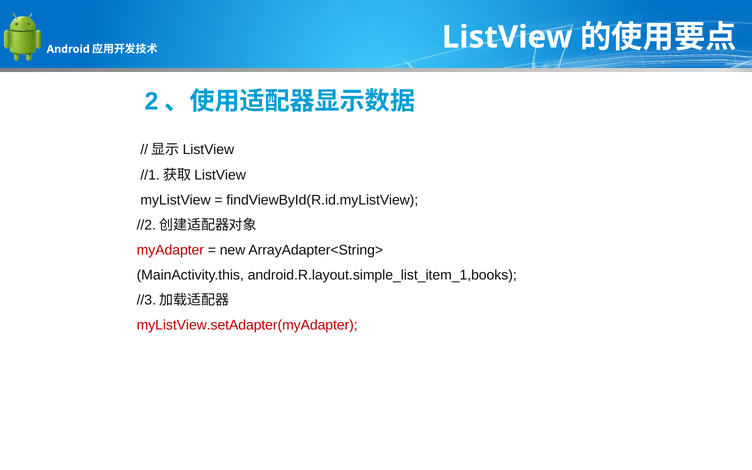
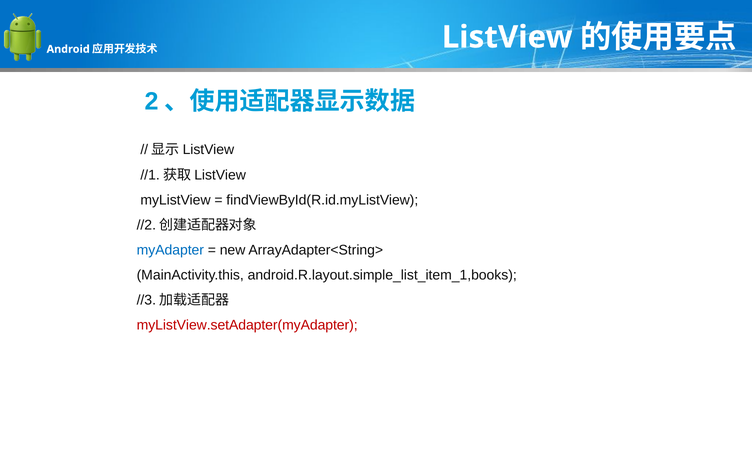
myAdapter colour: red -> blue (170, 250)
